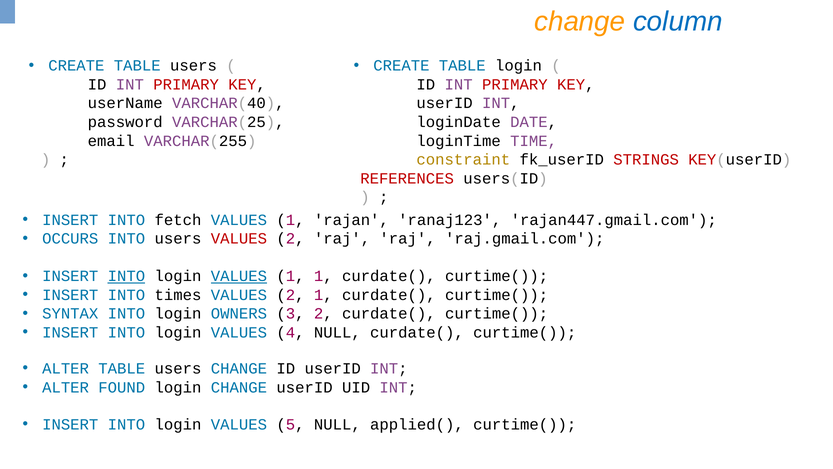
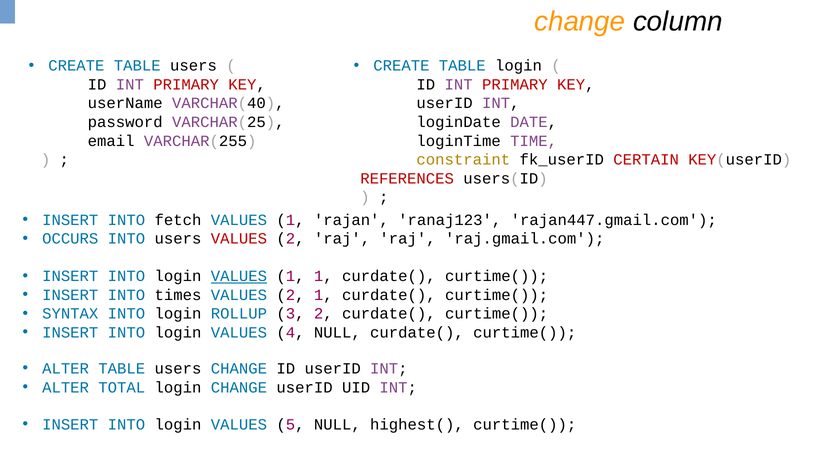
column colour: blue -> black (678, 22)
STRINGS: STRINGS -> CERTAIN (646, 159)
INTO underline: present -> none (126, 276)
OWNERS: OWNERS -> ROLLUP (239, 313)
FOUND: FOUND -> TOTAL (122, 387)
applied(: applied( -> highest( (417, 424)
